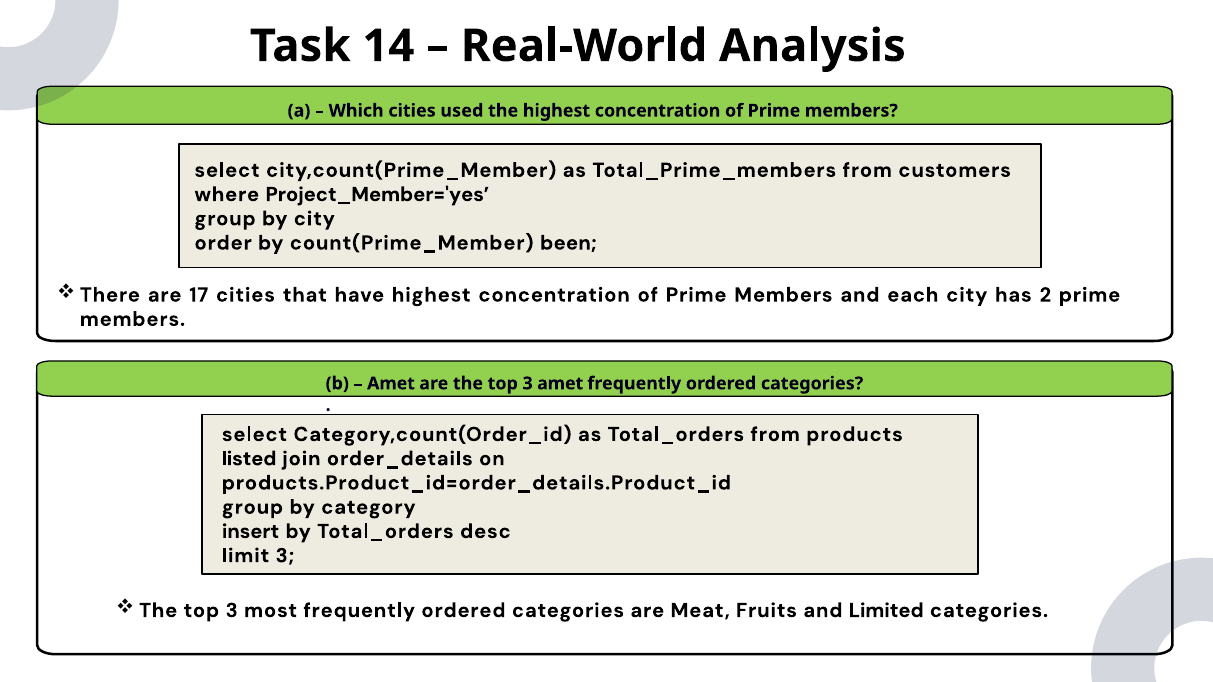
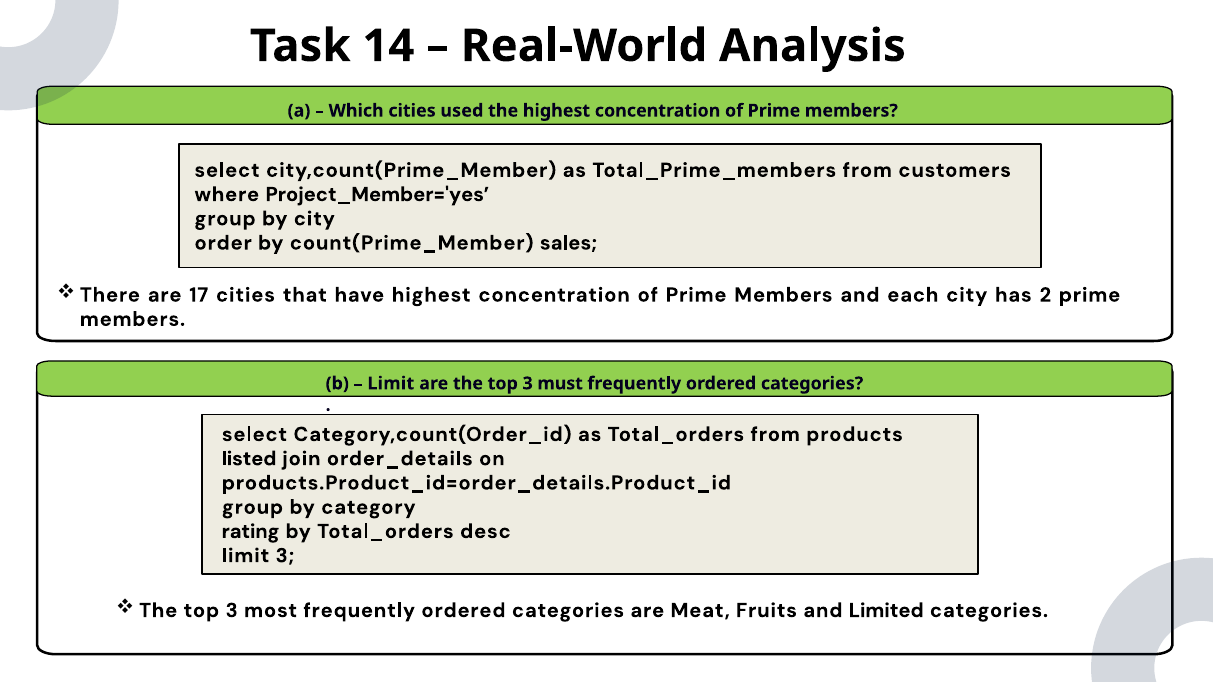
been: been -> sales (568, 243)
Amet: Amet -> Limit (391, 384)
3 amet: amet -> must (560, 384)
insert: insert -> rating (251, 532)
